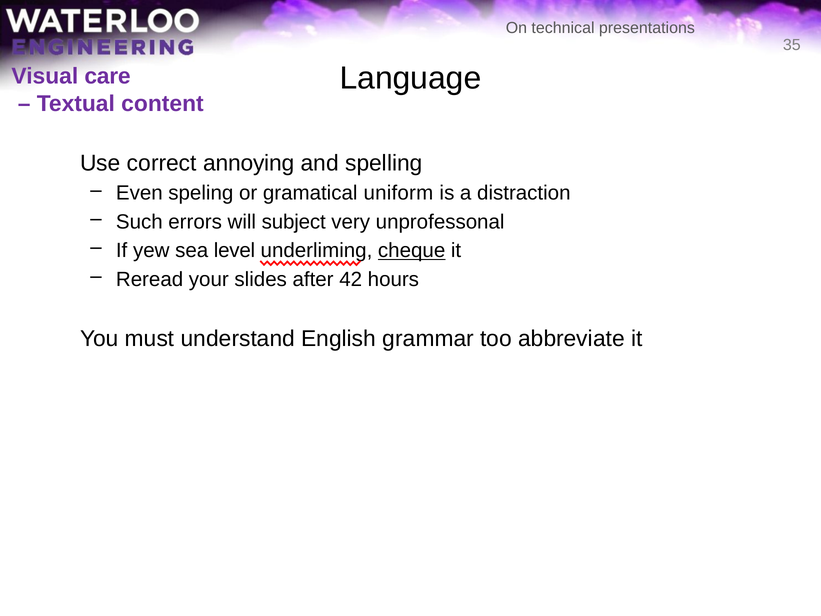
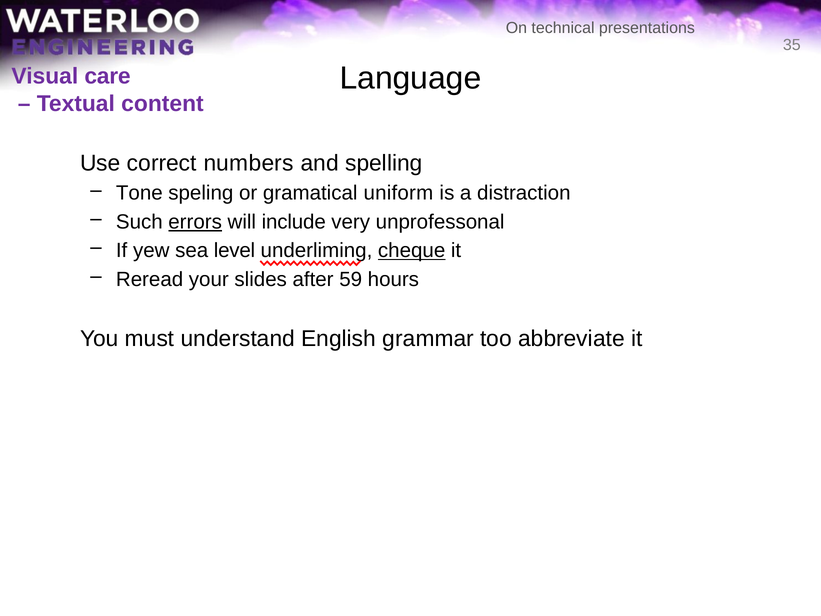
annoying: annoying -> numbers (249, 163)
Even: Even -> Tone (139, 193)
errors underline: none -> present (195, 222)
subject: subject -> include (294, 222)
42: 42 -> 59 (351, 279)
